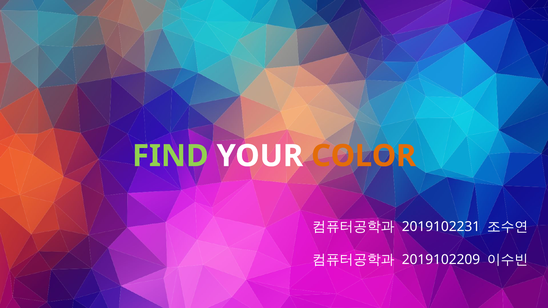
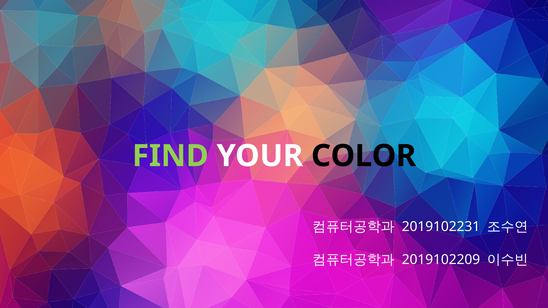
COLOR colour: orange -> black (364, 156)
